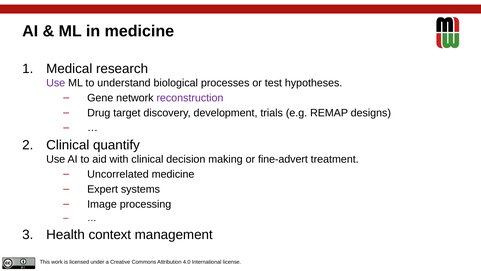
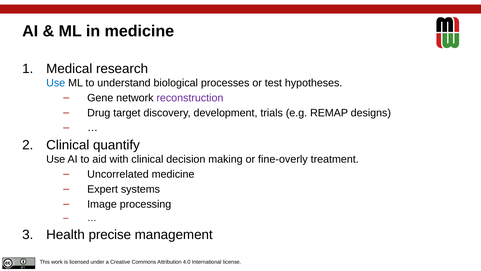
Use colour: purple -> blue (56, 83)
fine-advert: fine-advert -> fine-overly (283, 159)
context: context -> precise (110, 234)
